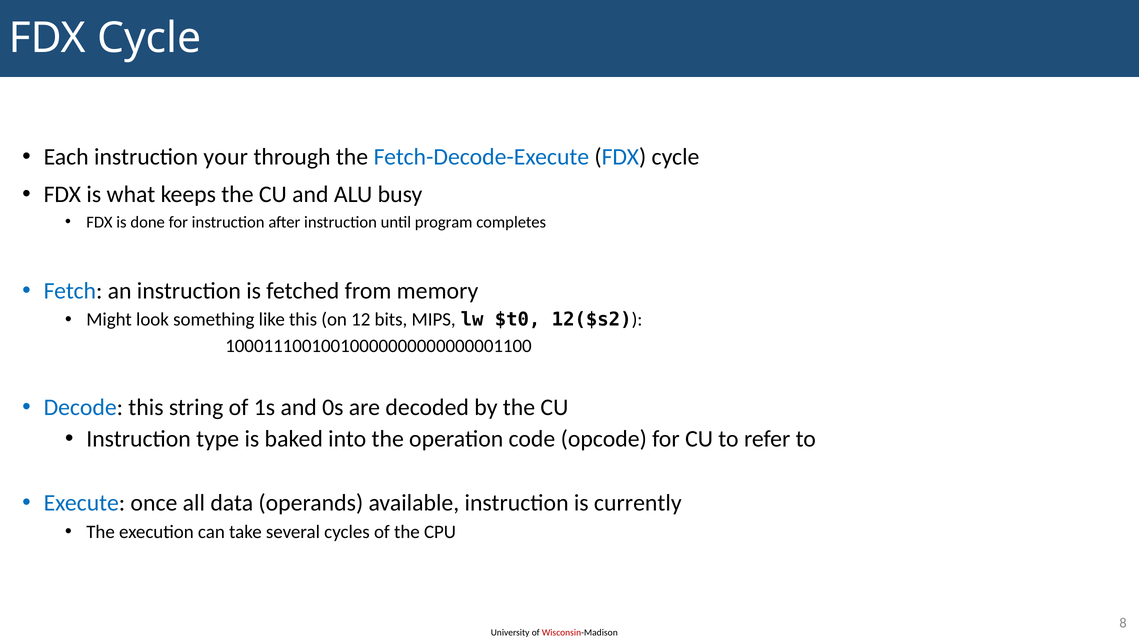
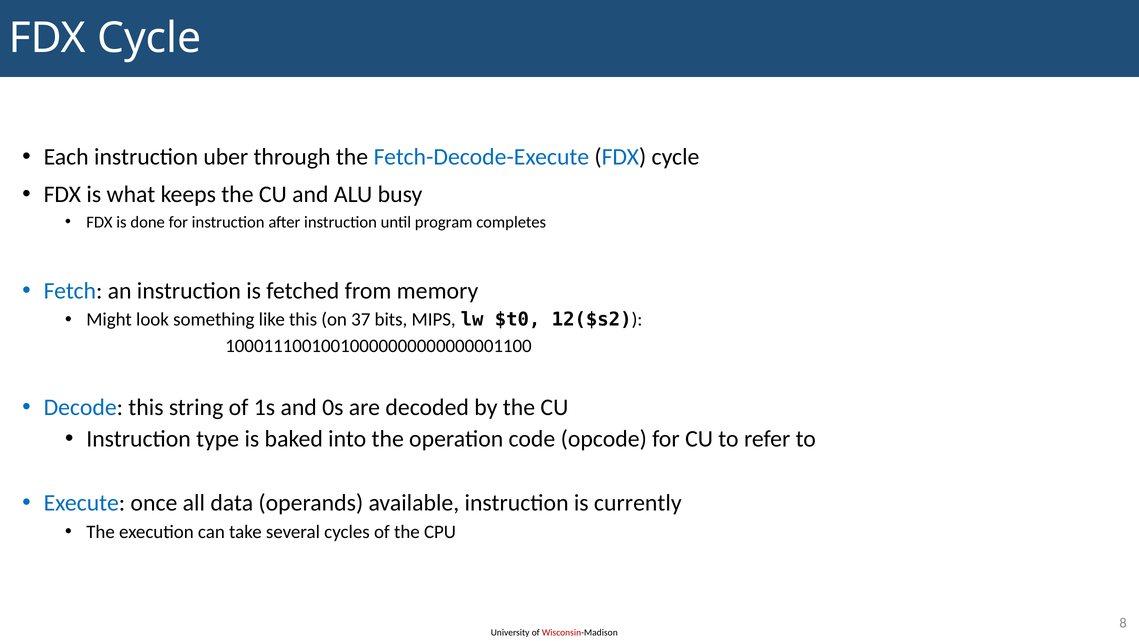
your: your -> uber (226, 157)
12: 12 -> 37 (361, 320)
